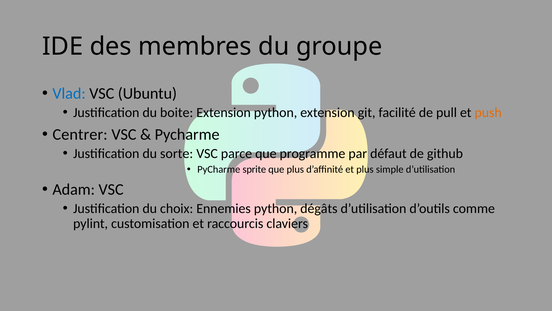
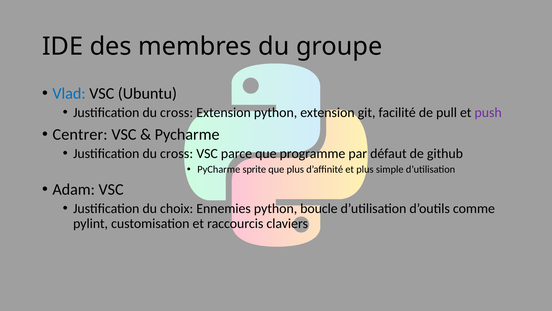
boite: boite -> cross (177, 112)
push colour: orange -> purple (488, 112)
sorte: sorte -> cross (177, 153)
dégâts: dégâts -> boucle (319, 208)
